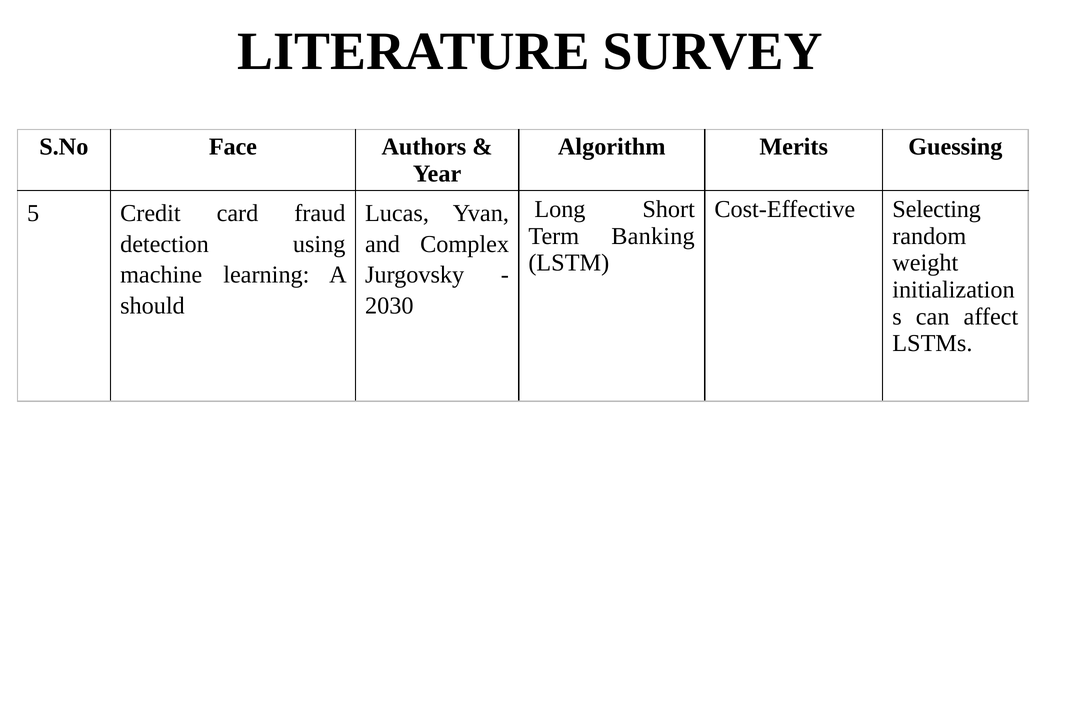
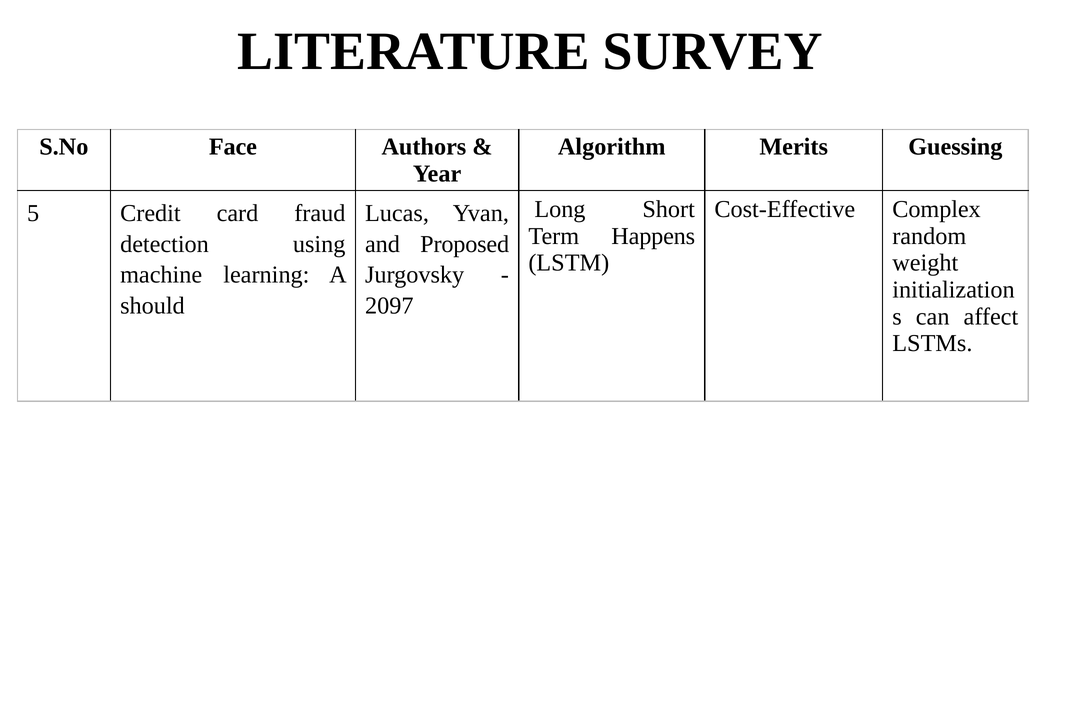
Selecting: Selecting -> Complex (937, 209)
Banking: Banking -> Happens (653, 236)
Complex: Complex -> Proposed (465, 244)
2030: 2030 -> 2097 (389, 306)
